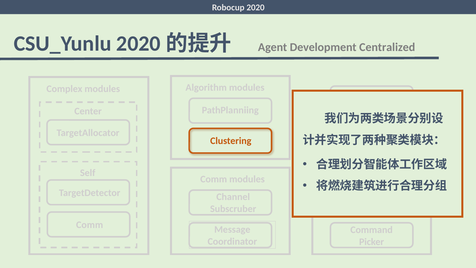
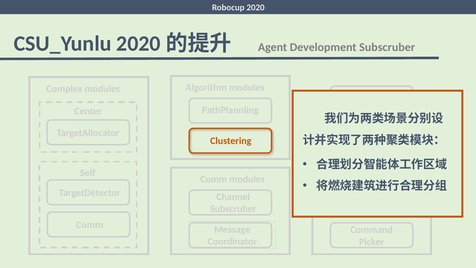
Development Centralized: Centralized -> Subscruber (387, 47)
